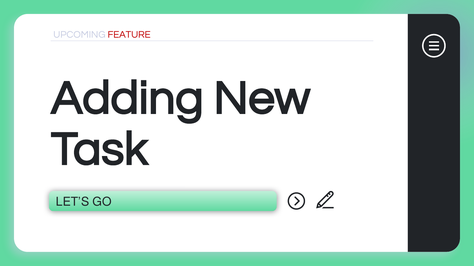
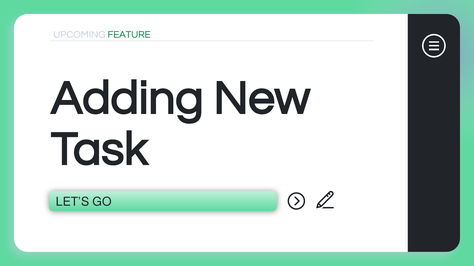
FEATURE colour: red -> green (129, 35)
